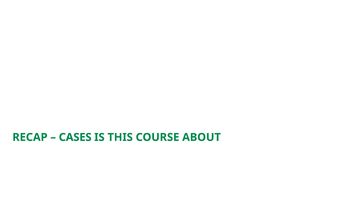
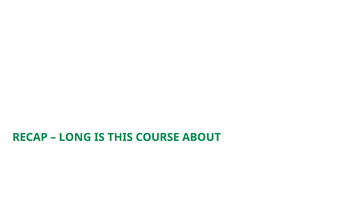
CASES: CASES -> LONG (75, 137)
